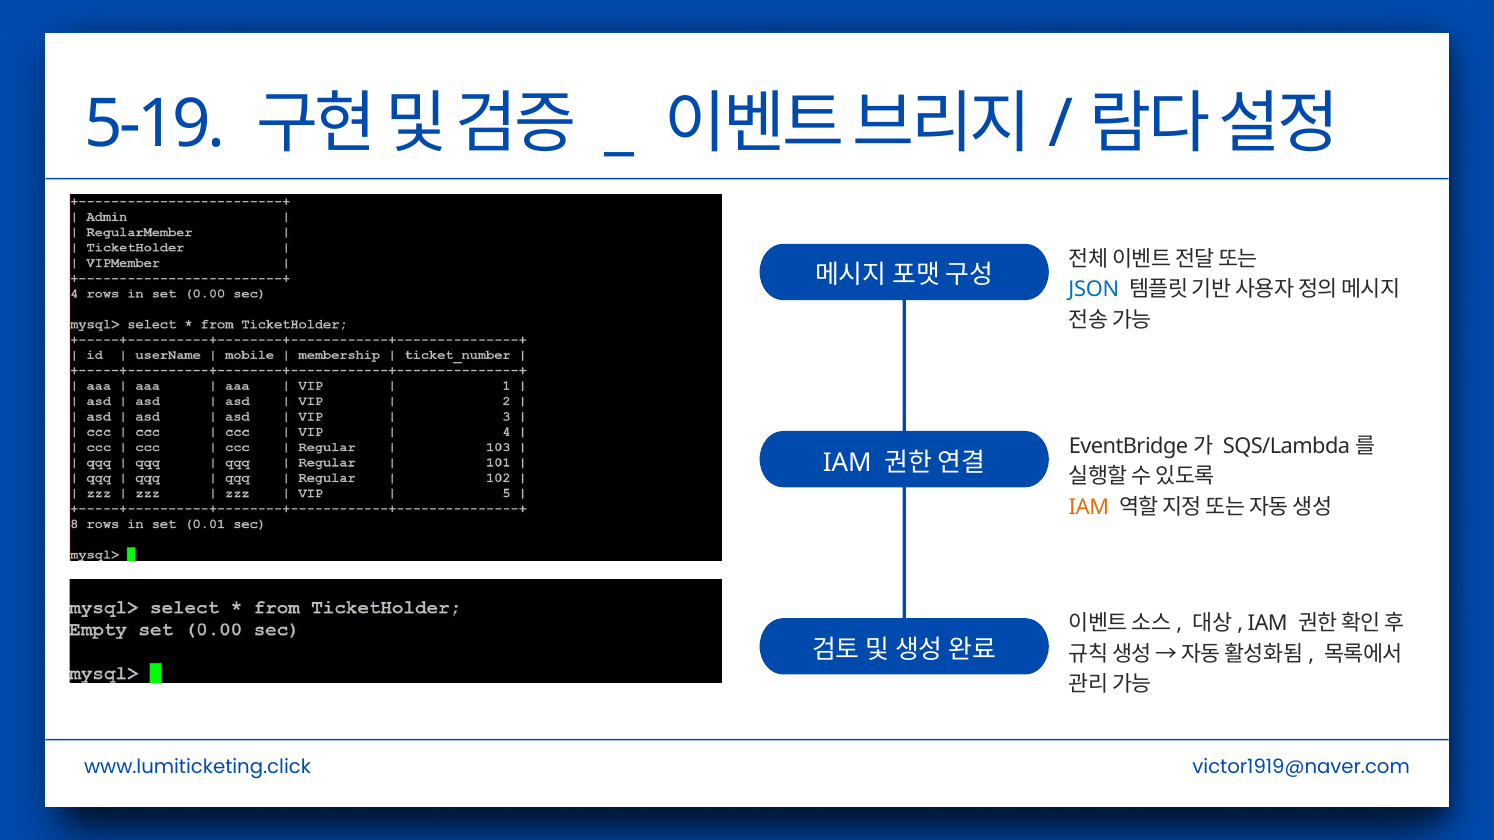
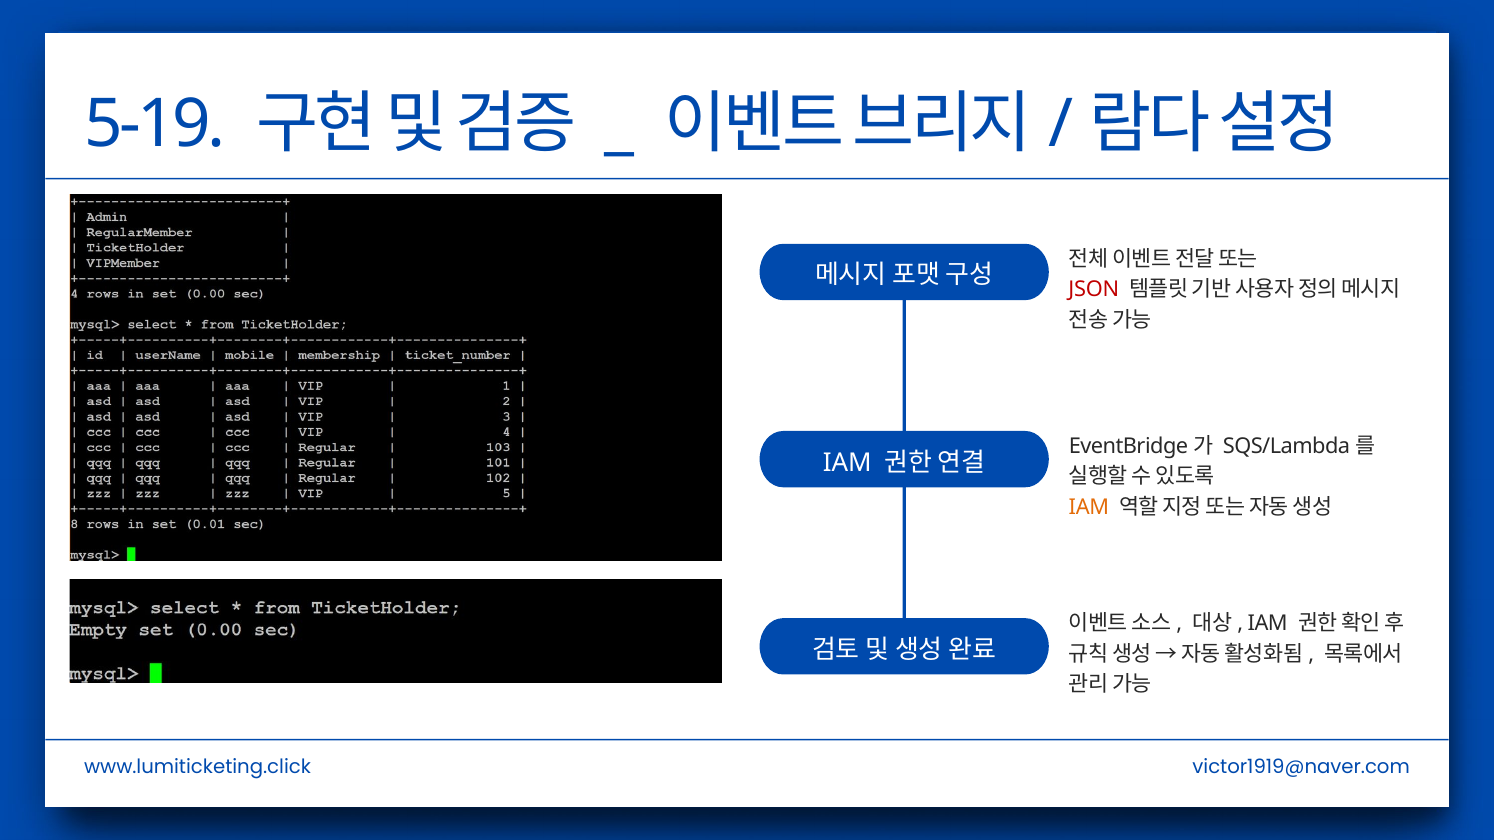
JSON colour: blue -> red (1094, 289)
